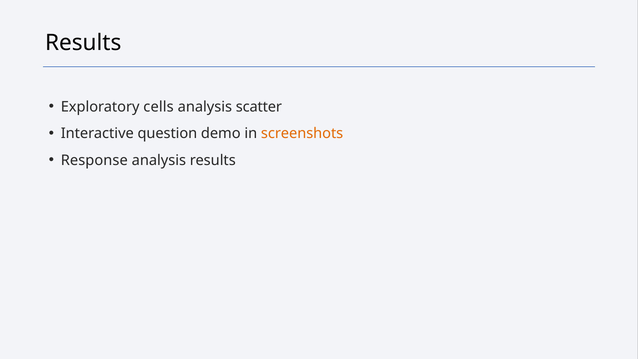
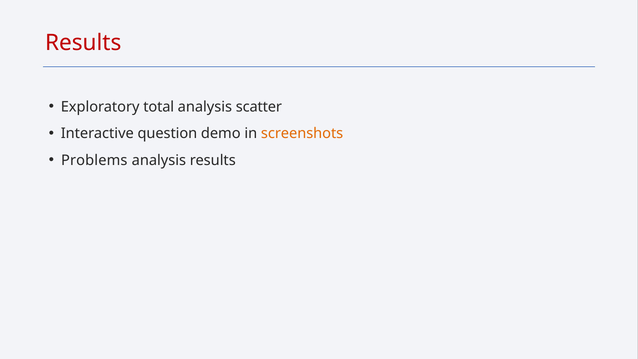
Results colour: black -> red (83, 43)
cells: cells -> total (159, 107)
Response: Response -> Problems (94, 160)
